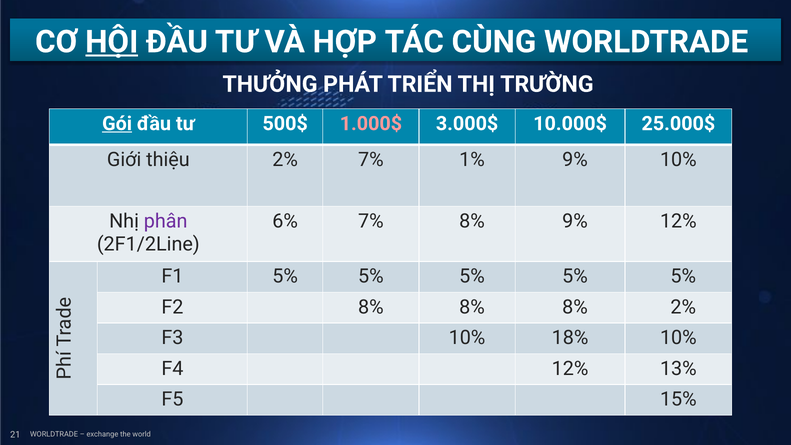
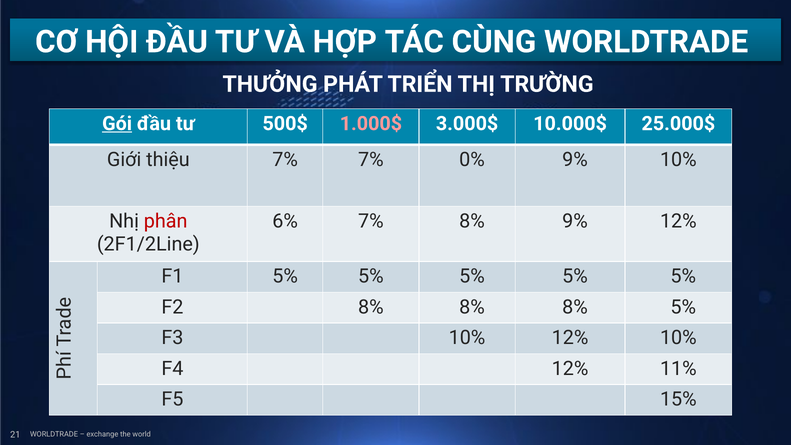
HỘI underline: present -> none (112, 42)
thiệu 2%: 2% -> 7% (285, 160)
1%: 1% -> 0% (472, 160)
phân colour: purple -> red (166, 221)
8% 2%: 2% -> 5% (683, 307)
10% 18%: 18% -> 12% (570, 338)
13%: 13% -> 11% (678, 369)
